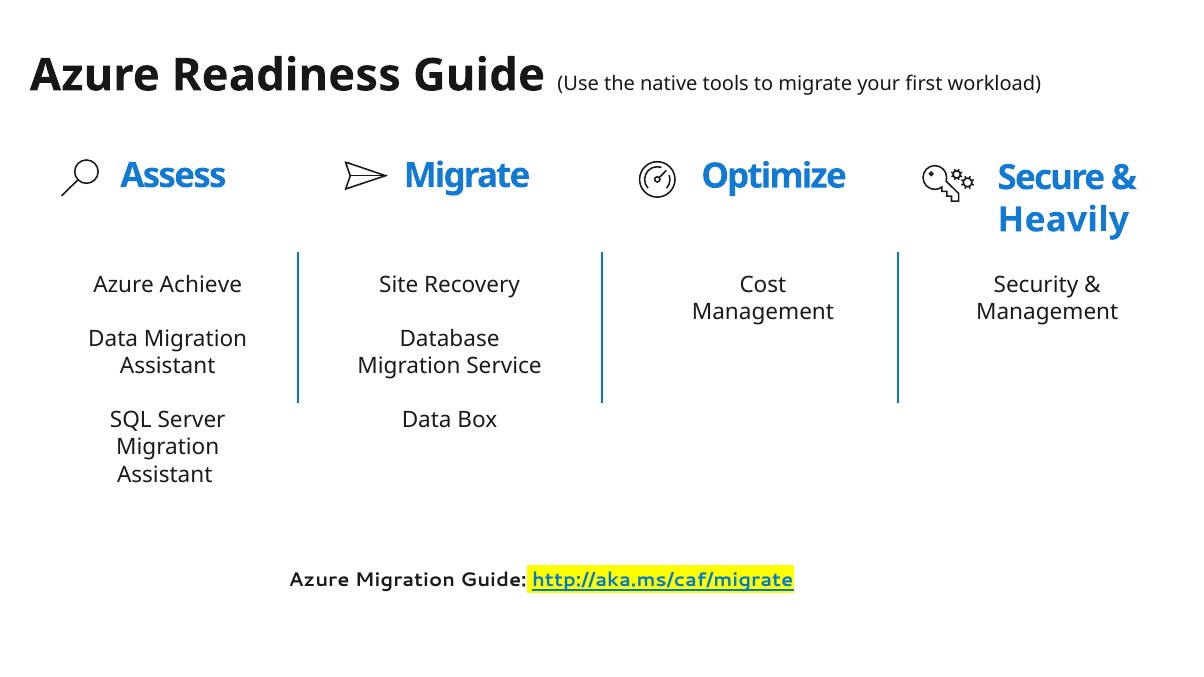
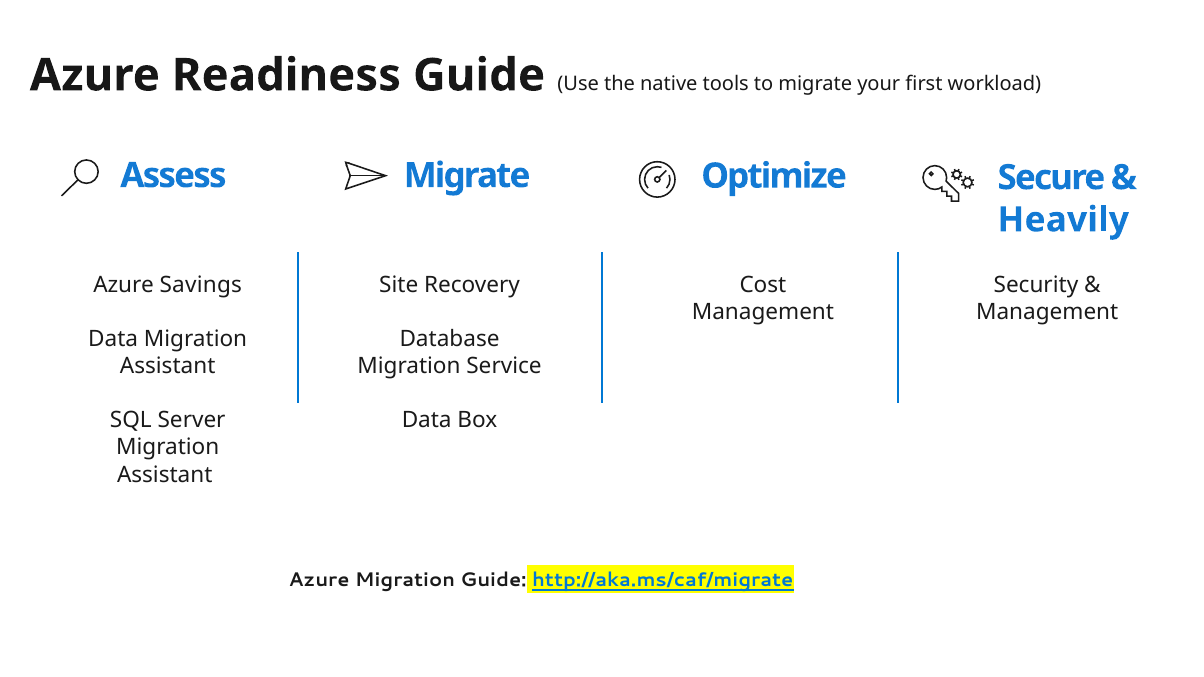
Achieve: Achieve -> Savings (201, 285)
